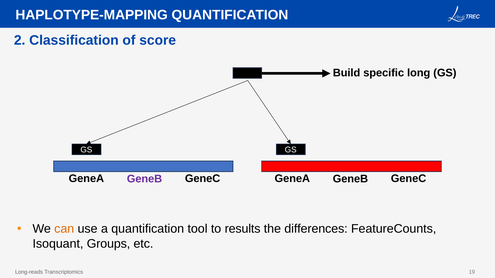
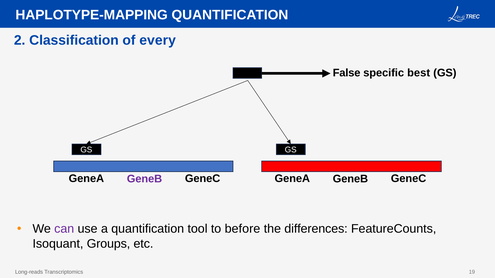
score: score -> every (158, 40)
Build: Build -> False (347, 73)
long: long -> best (419, 73)
can colour: orange -> purple (64, 229)
results: results -> before (242, 229)
